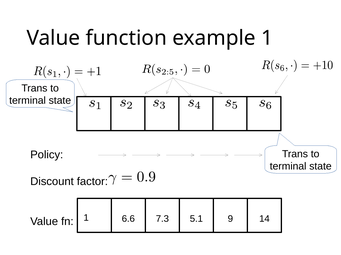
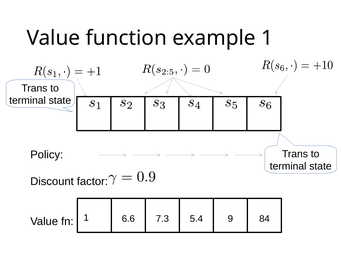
5.1: 5.1 -> 5.4 (196, 219)
14: 14 -> 84 (264, 219)
